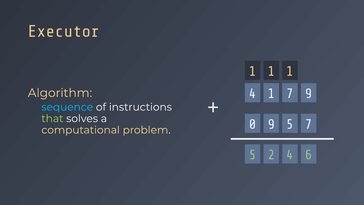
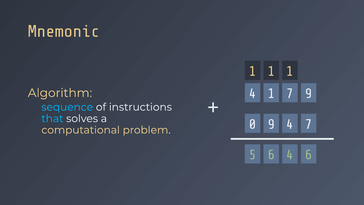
Executor: Executor -> Mnemonic (64, 31)
that colour: light green -> light blue (52, 118)
9 5: 5 -> 4 (290, 124)
5 2: 2 -> 6 (271, 155)
